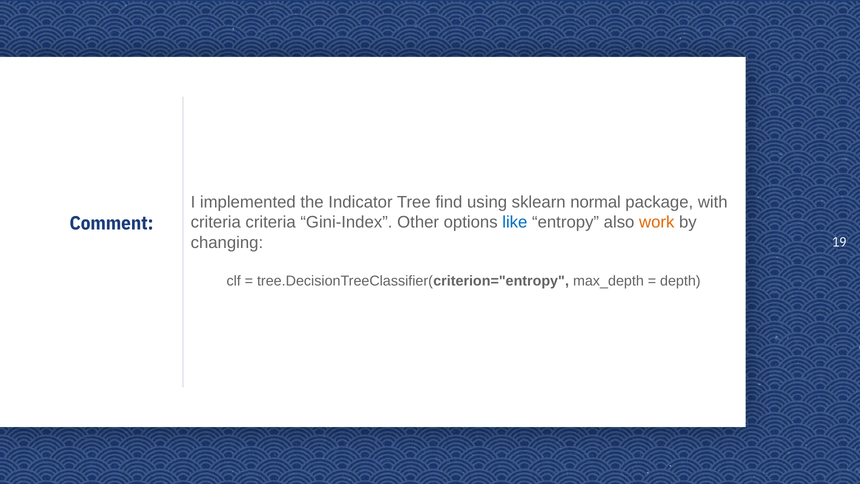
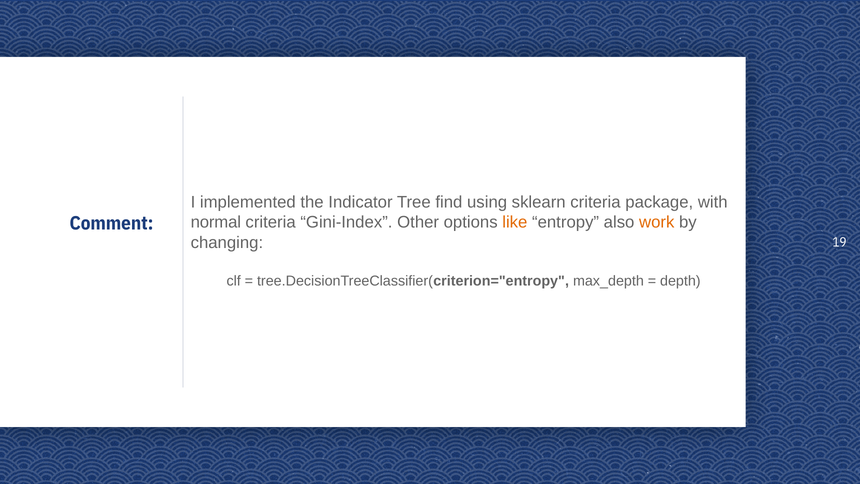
sklearn normal: normal -> criteria (595, 202)
criteria: criteria -> normal (216, 222)
like colour: blue -> orange (515, 222)
